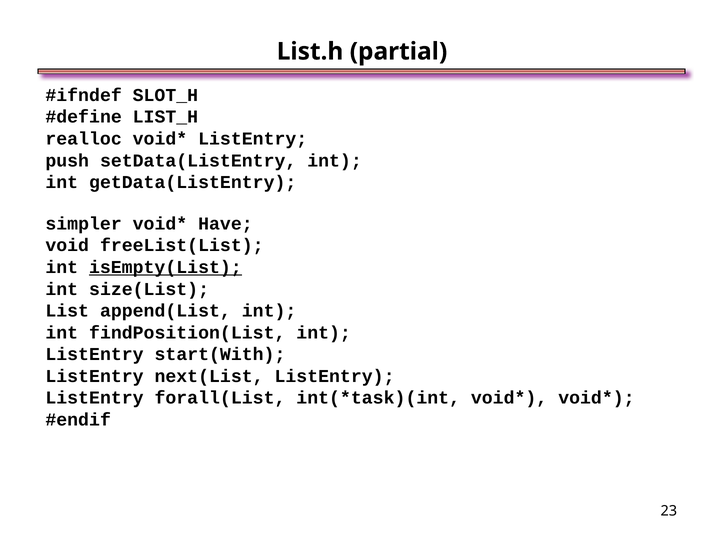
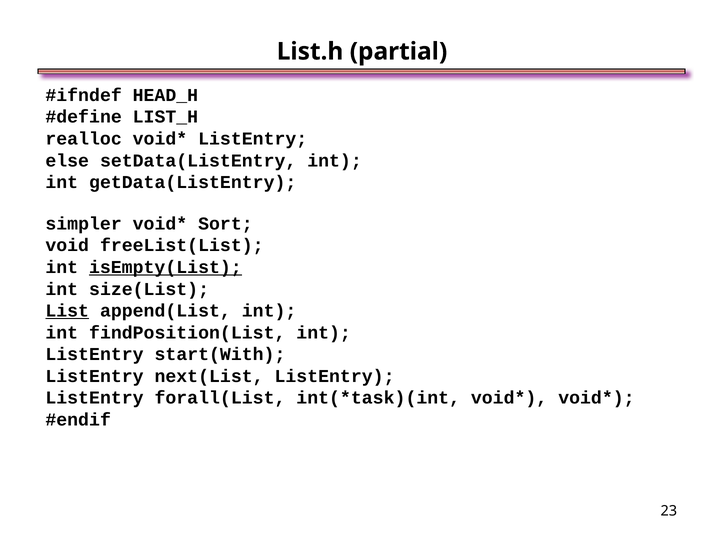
SLOT_H: SLOT_H -> HEAD_H (165, 95)
push: push -> else (67, 161)
Have: Have -> Sort (225, 224)
List underline: none -> present (67, 311)
